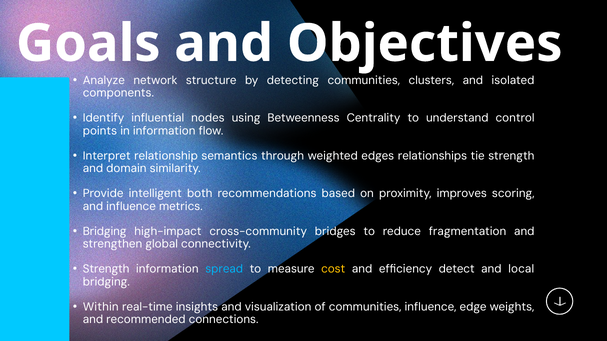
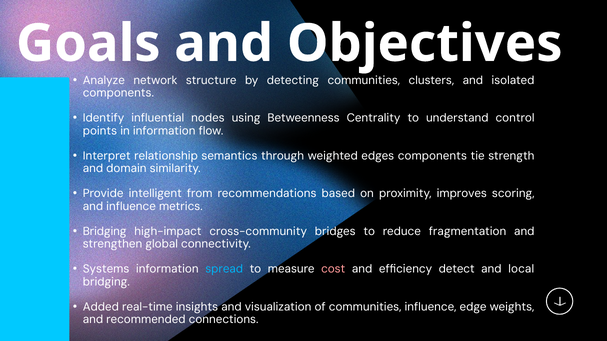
edges relationships: relationships -> components (432, 156)
both: both -> from (200, 194)
Strength: Strength -> Systems (106, 269)
cost colour: yellow -> pink (333, 269)
Within: Within -> Added (101, 307)
